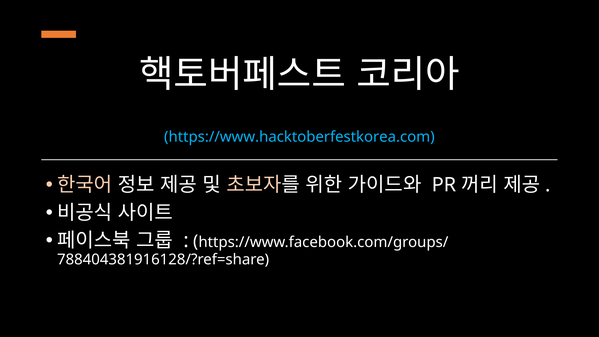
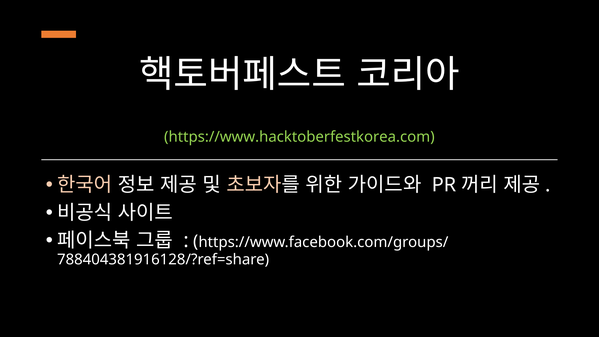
https://www.hacktoberfestkorea.com colour: light blue -> light green (299, 137)
